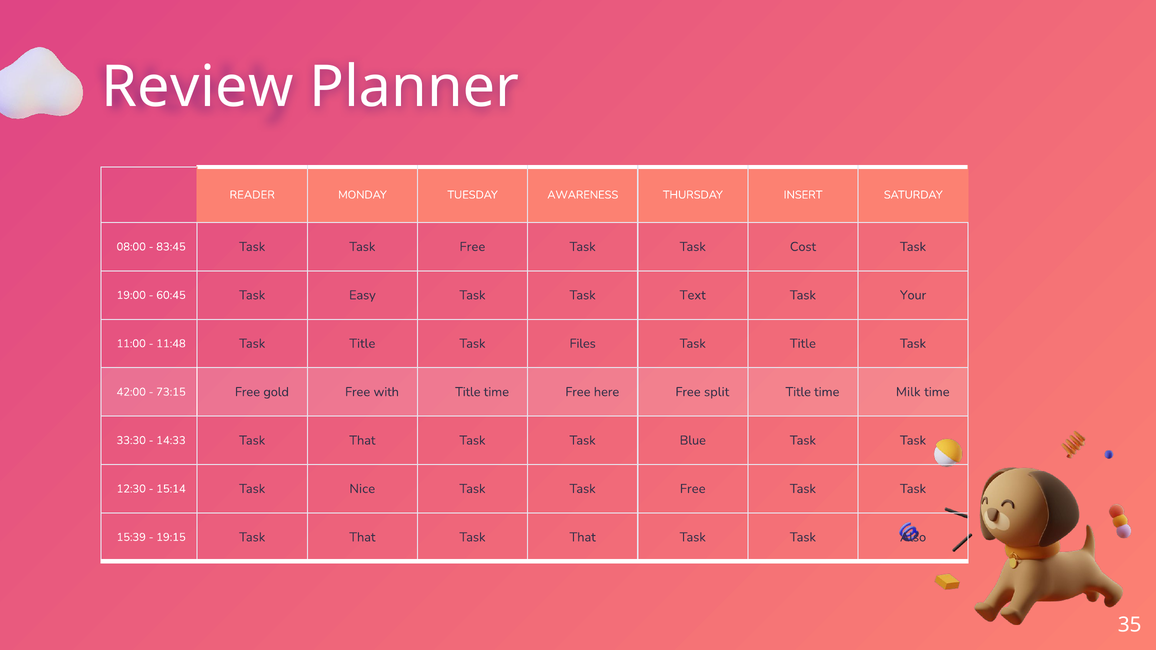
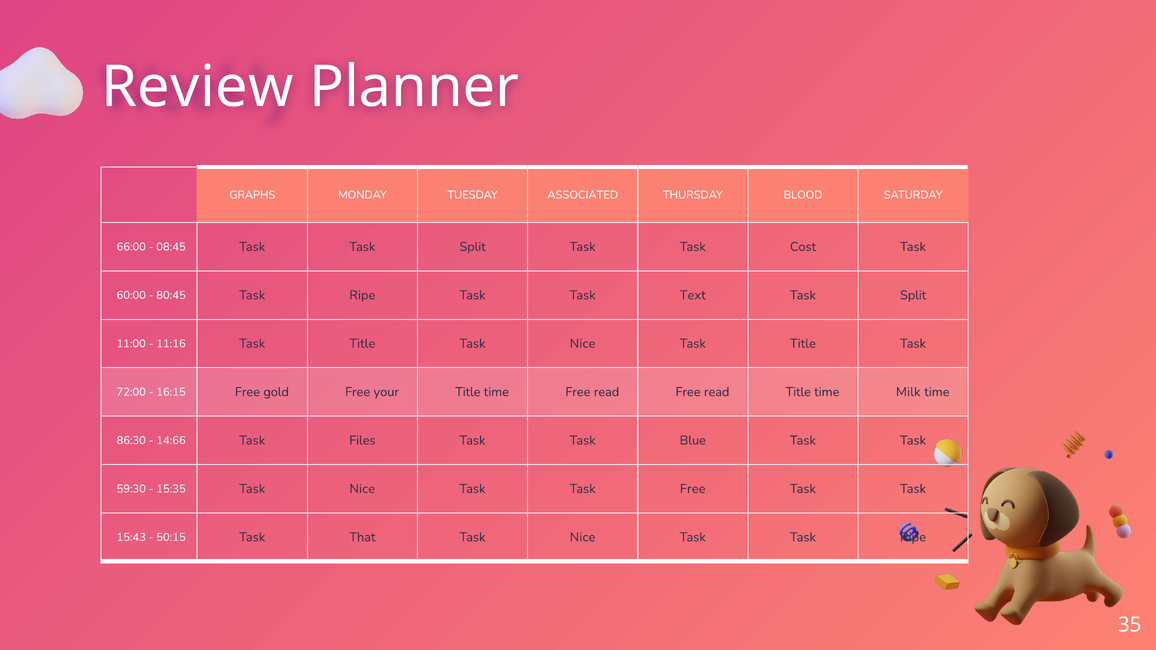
READER: READER -> GRAPHS (252, 195)
AWARENESS: AWARENESS -> ASSOCIATED (583, 195)
INSERT: INSERT -> BLOOD (803, 195)
08:00: 08:00 -> 66:00 (131, 247)
83:45: 83:45 -> 08:45 (171, 247)
Free: Free -> Split (473, 247)
19:00: 19:00 -> 60:00 (131, 295)
60:45: 60:45 -> 80:45 (171, 295)
Easy: Easy -> Ripe (362, 295)
Your: Your -> Split (913, 295)
11:48: 11:48 -> 11:16 (171, 344)
Files: Files -> Nice (583, 344)
42:00: 42:00 -> 72:00 (131, 392)
73:15: 73:15 -> 16:15 (171, 392)
with: with -> your (386, 392)
here: here -> read (607, 392)
split: split -> read (717, 392)
33:30: 33:30 -> 86:30 (131, 441)
14:33: 14:33 -> 14:66 (171, 441)
That: That -> Files (362, 441)
12:30: 12:30 -> 59:30 (131, 489)
15:14: 15:14 -> 15:35 (171, 489)
15:39: 15:39 -> 15:43 (131, 537)
19:15: 19:15 -> 50:15 (171, 537)
That: That -> Nice (583, 537)
Task Task Also: Also -> Ripe (913, 537)
